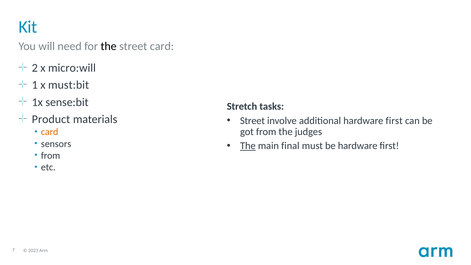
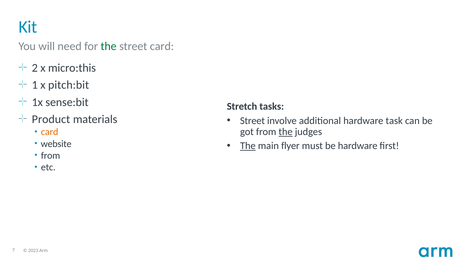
the colour: black -> green (109, 46)
micro:will: micro:will -> micro:this (72, 68)
must:bit: must:bit -> pitch:bit (69, 85)
additional hardware first: first -> task (394, 121)
the underline: none -> present (286, 132)
sensors: sensors -> website (56, 144)
final: final -> flyer (290, 146)
